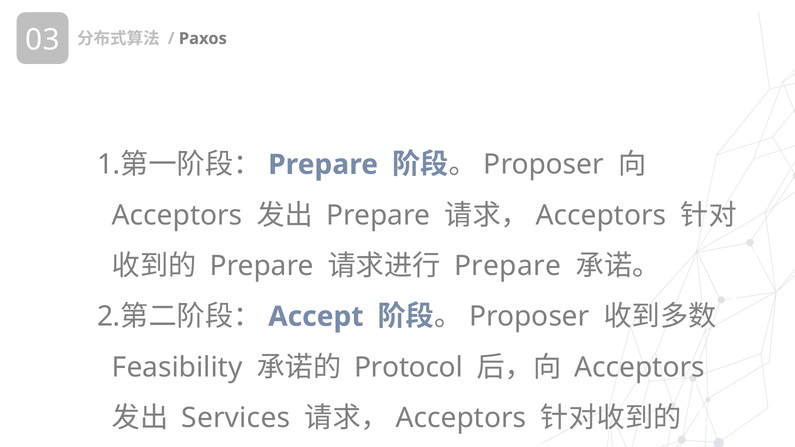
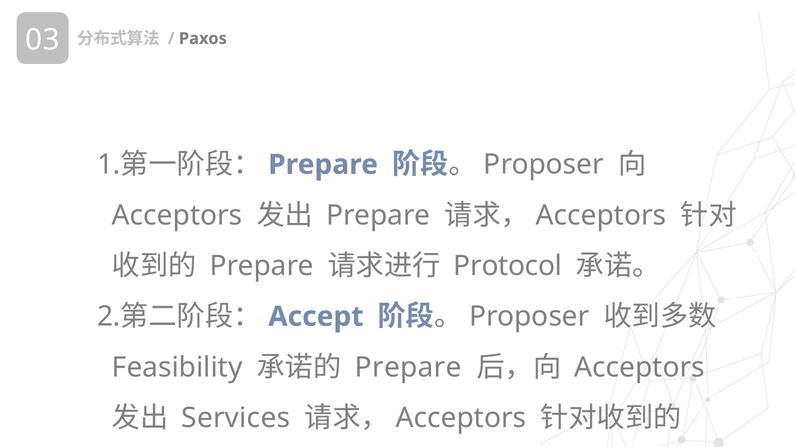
Prepare: Prepare -> Protocol (508, 266)
Protocol: Protocol -> Prepare (408, 367)
